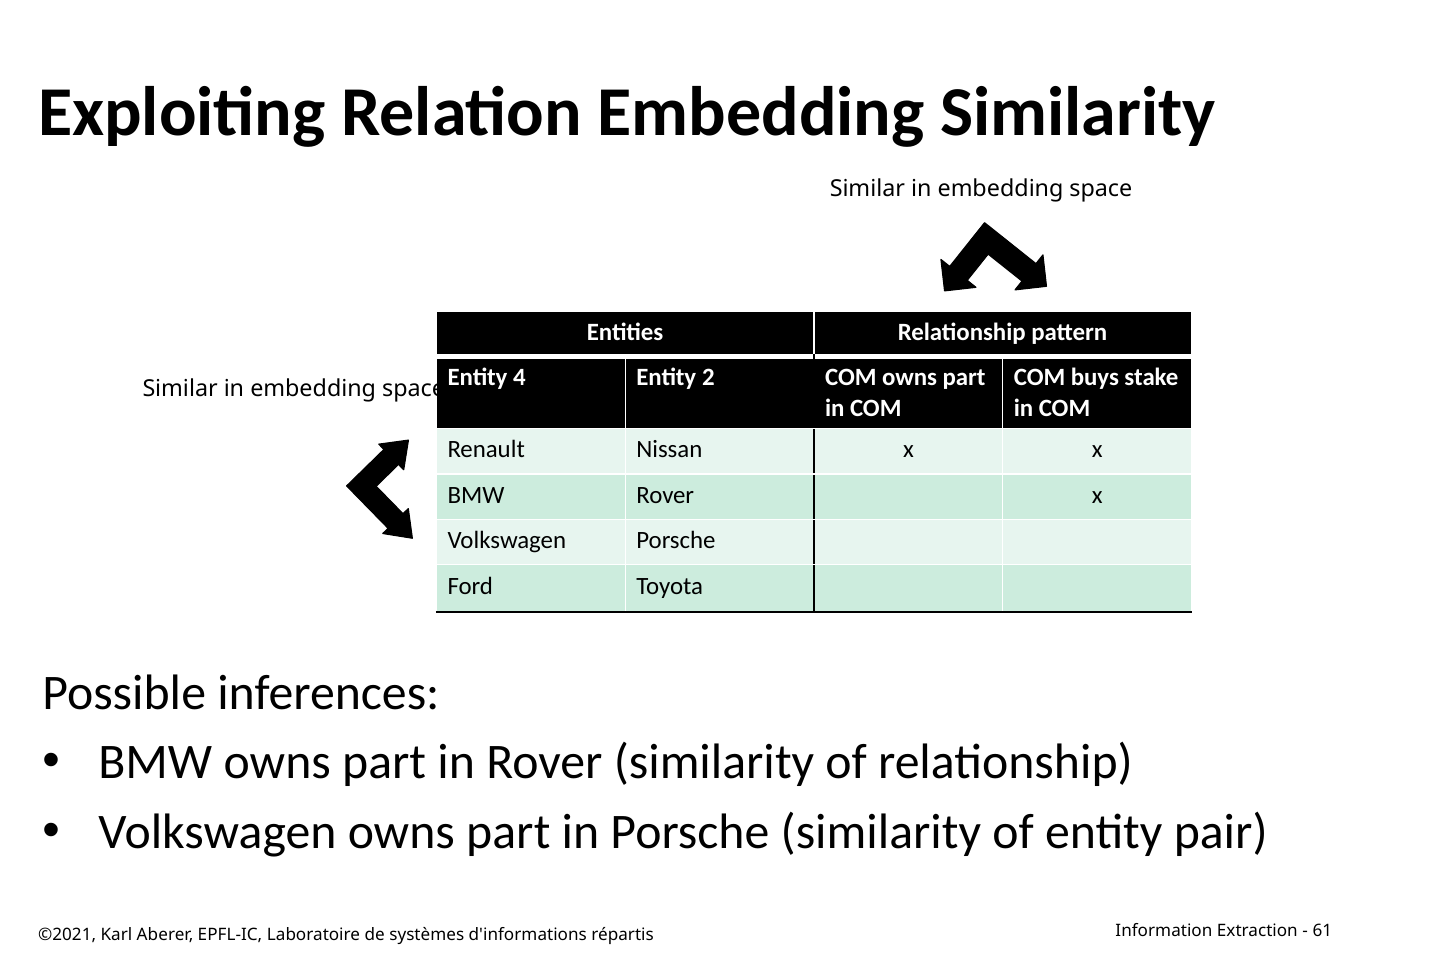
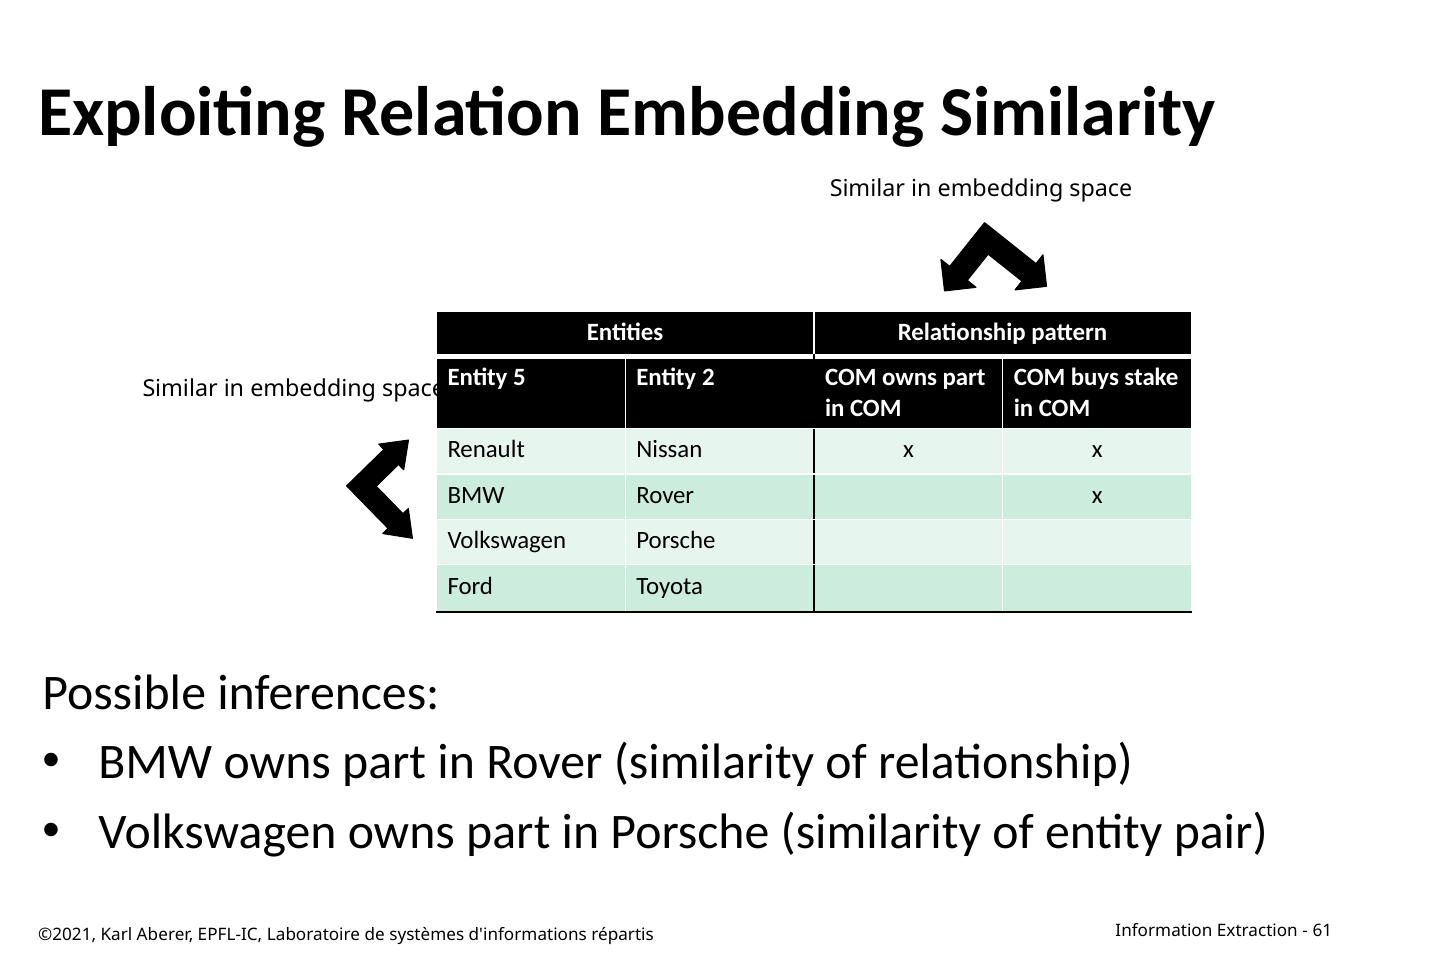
4: 4 -> 5 (520, 378)
